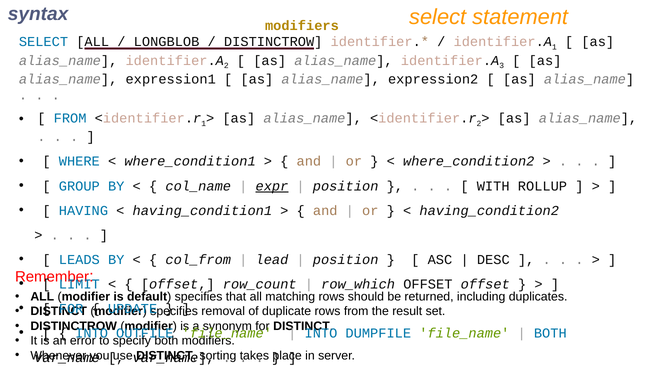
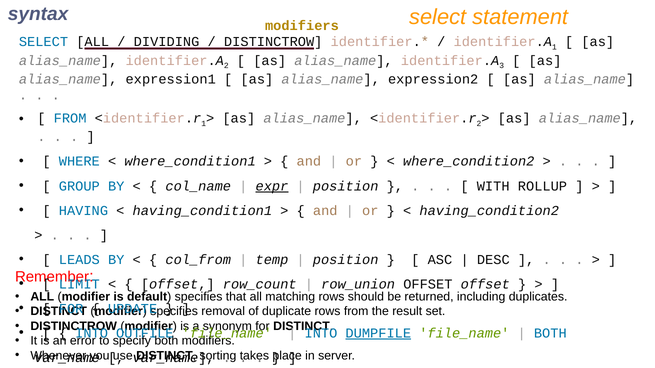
LONGBLOB: LONGBLOB -> DIVIDING (167, 42)
lead: lead -> temp (272, 260)
row_which: row_which -> row_union (358, 284)
DUMPFILE underline: none -> present (378, 334)
